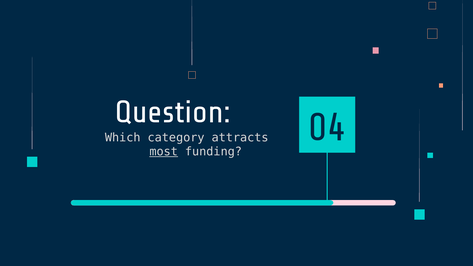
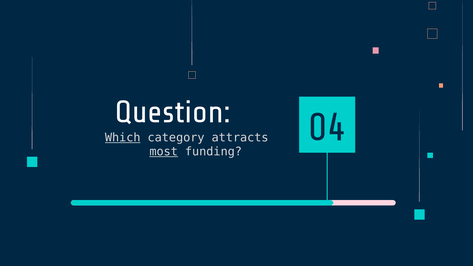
Which underline: none -> present (123, 138)
